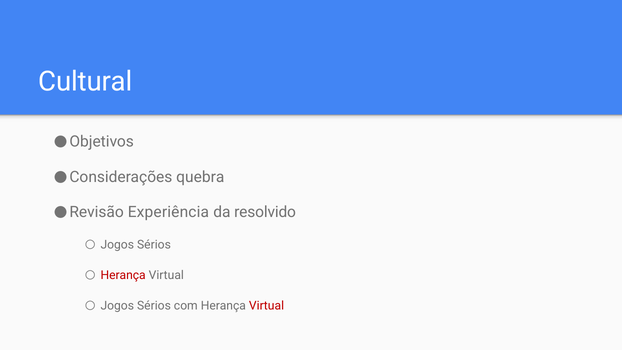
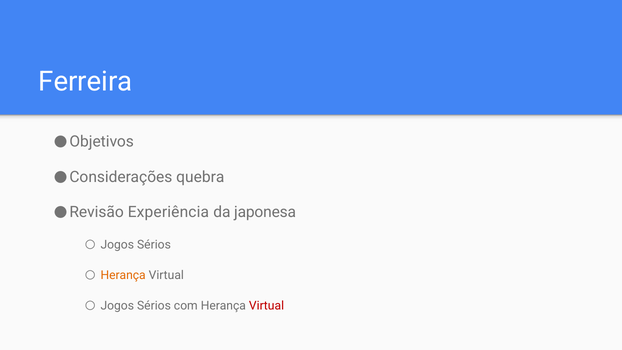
Cultural: Cultural -> Ferreira (85, 82)
resolvido: resolvido -> japonesa (265, 212)
Herança colour: red -> orange (123, 275)
